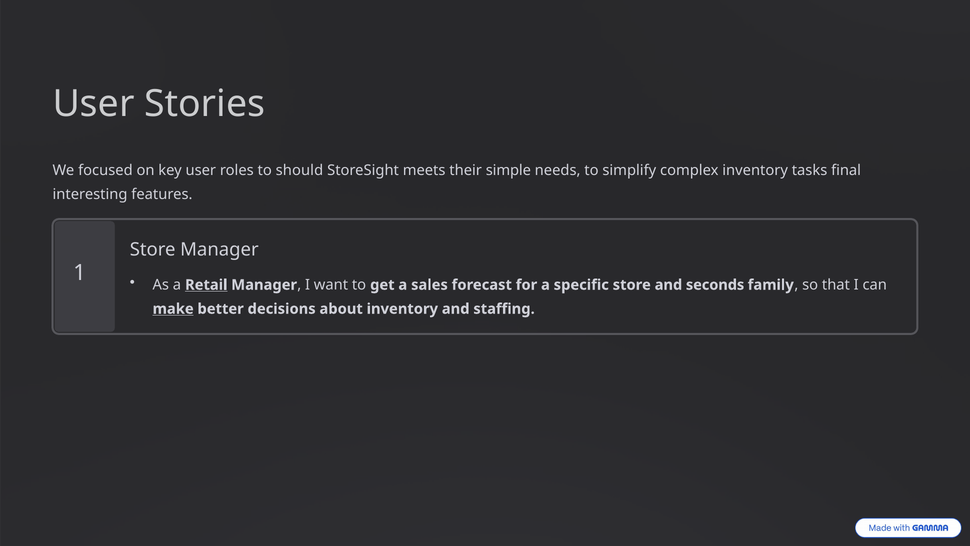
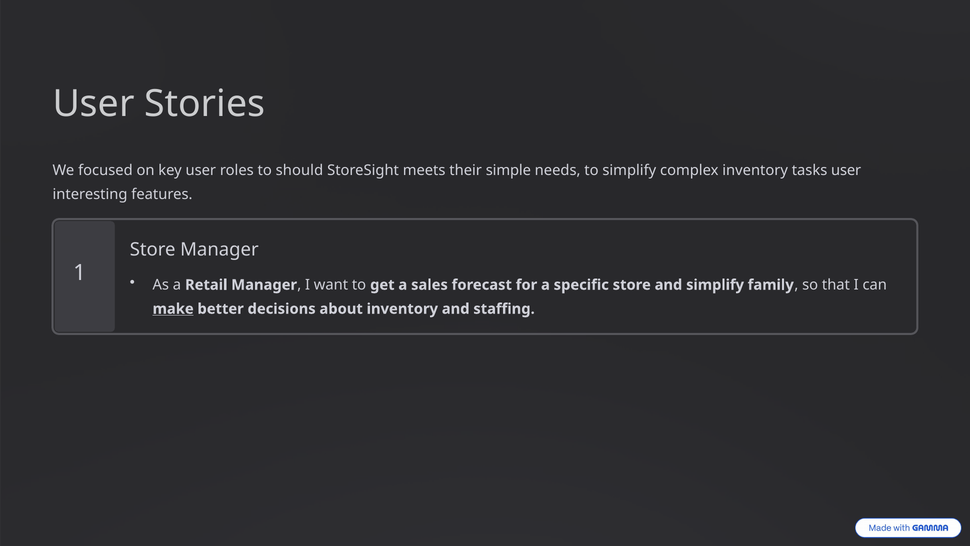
tasks final: final -> user (846, 170)
Retail underline: present -> none (206, 285)
and seconds: seconds -> simplify (715, 285)
